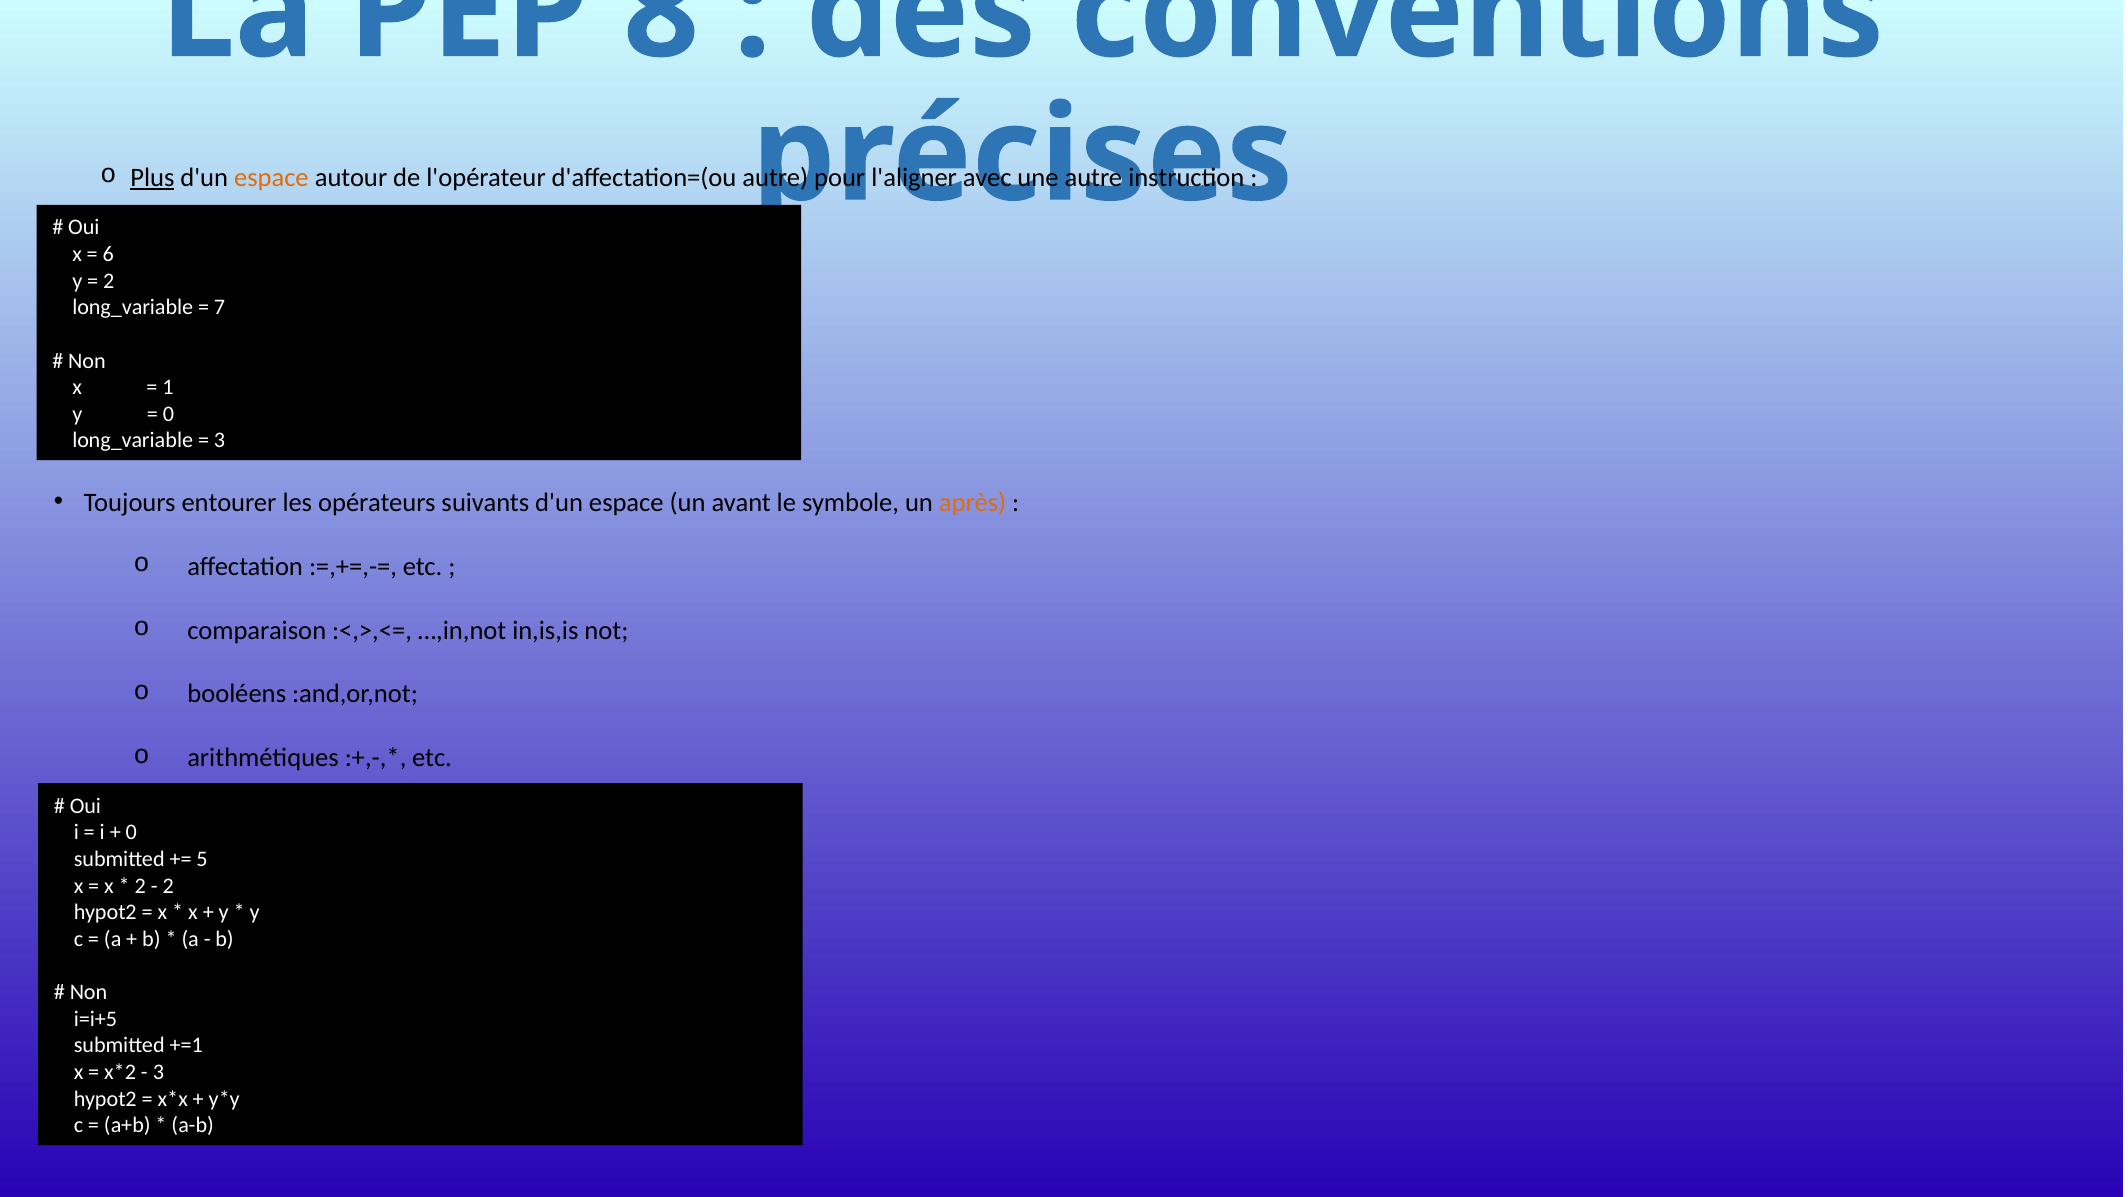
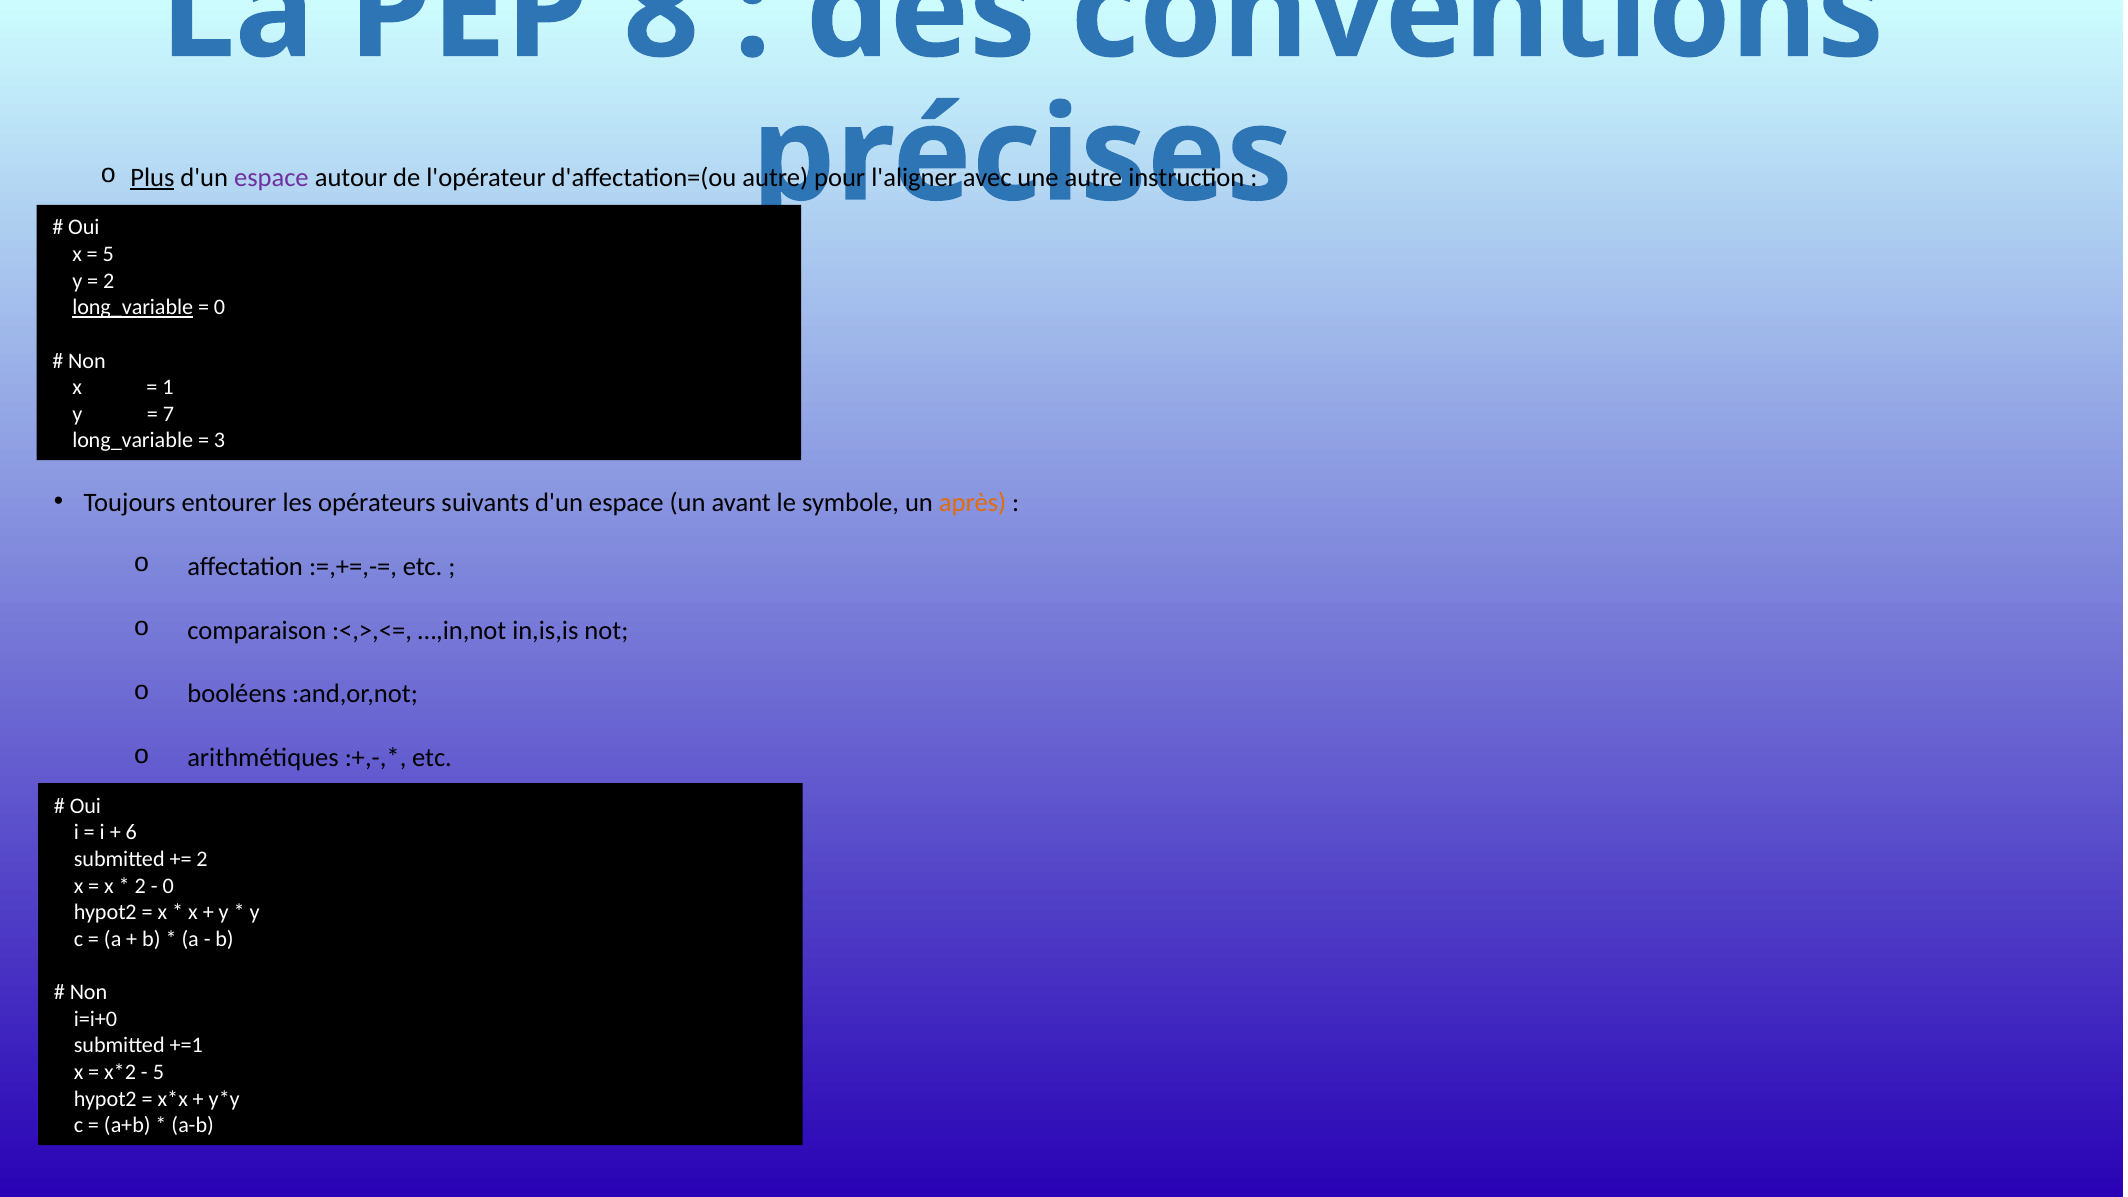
espace colour: orange -> purple (271, 178)
6: 6 -> 5 (108, 254)
long_variable underline: none -> present (133, 307)
7: 7 -> 0 (220, 307)
0: 0 -> 7 (168, 414)
0: 0 -> 6 (131, 832)
5: 5 -> 2 (202, 859)
2: 2 -> 0 (168, 886)
i=i+5: i=i+5 -> i=i+0 (95, 1019)
3: 3 -> 5 (158, 1072)
